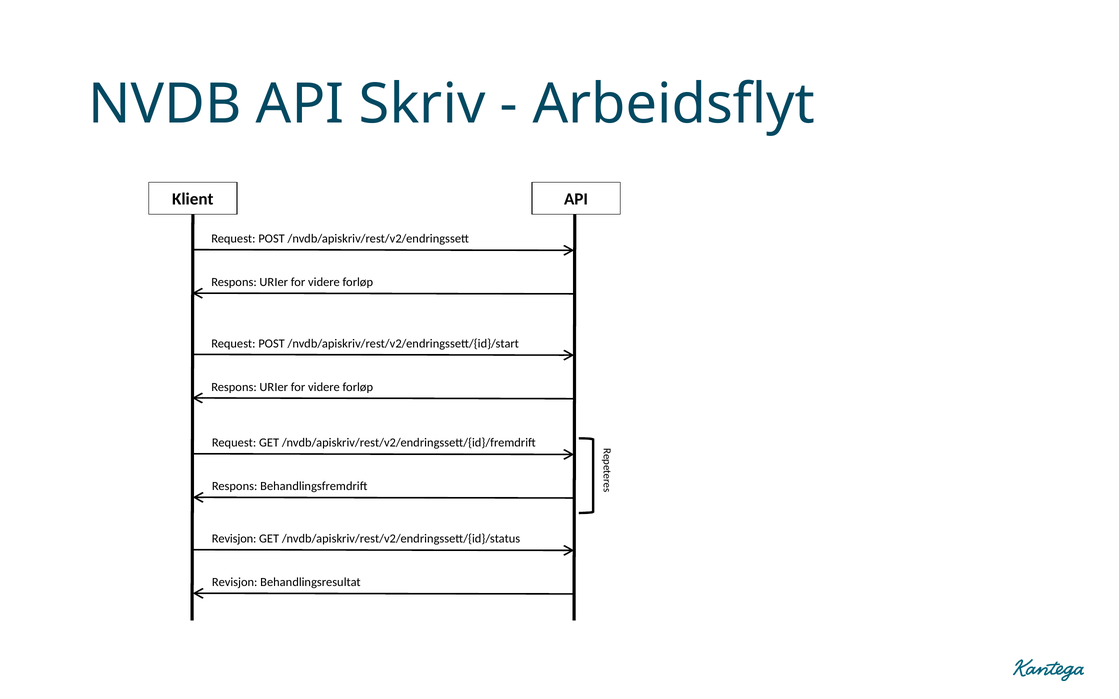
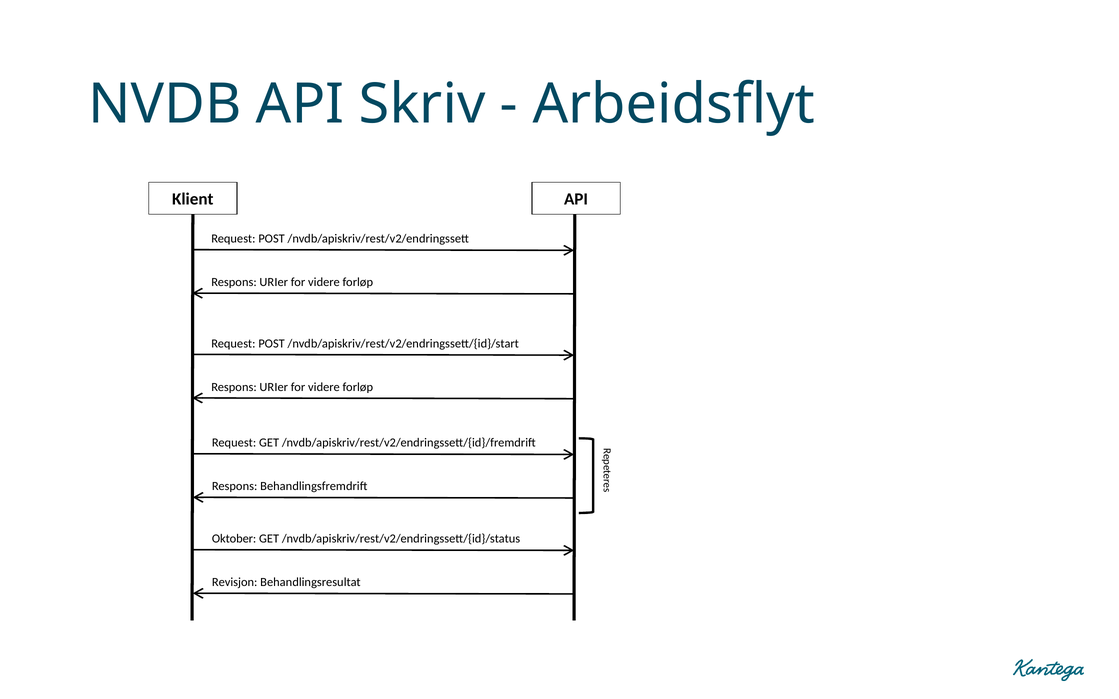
Revisjon: Revisjon -> Oktober (234, 539)
